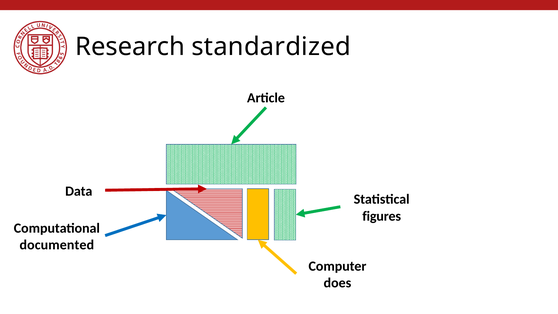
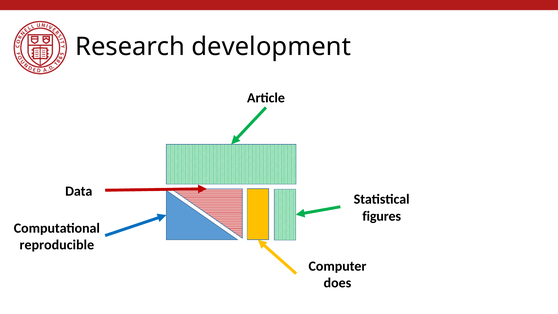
standardized: standardized -> development (271, 47)
documented: documented -> reproducible (57, 245)
